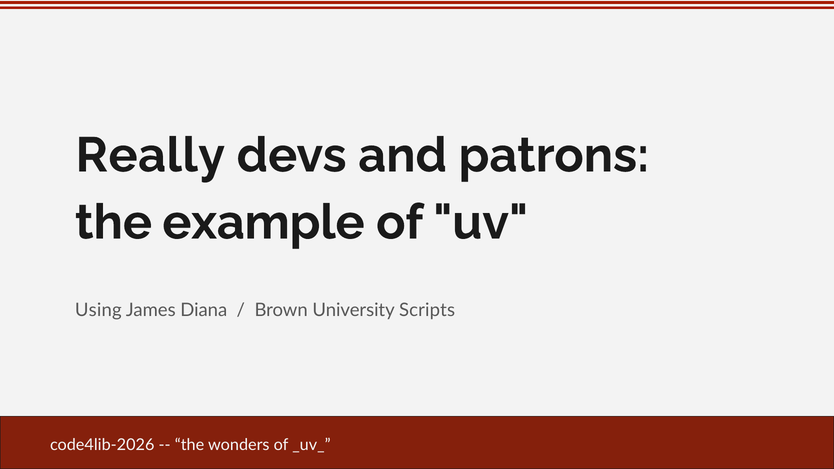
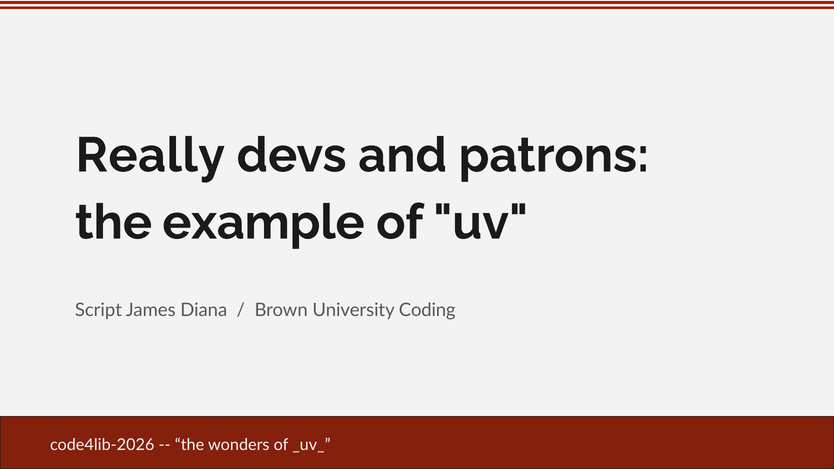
Using: Using -> Script (98, 310)
Scripts: Scripts -> Coding (427, 310)
